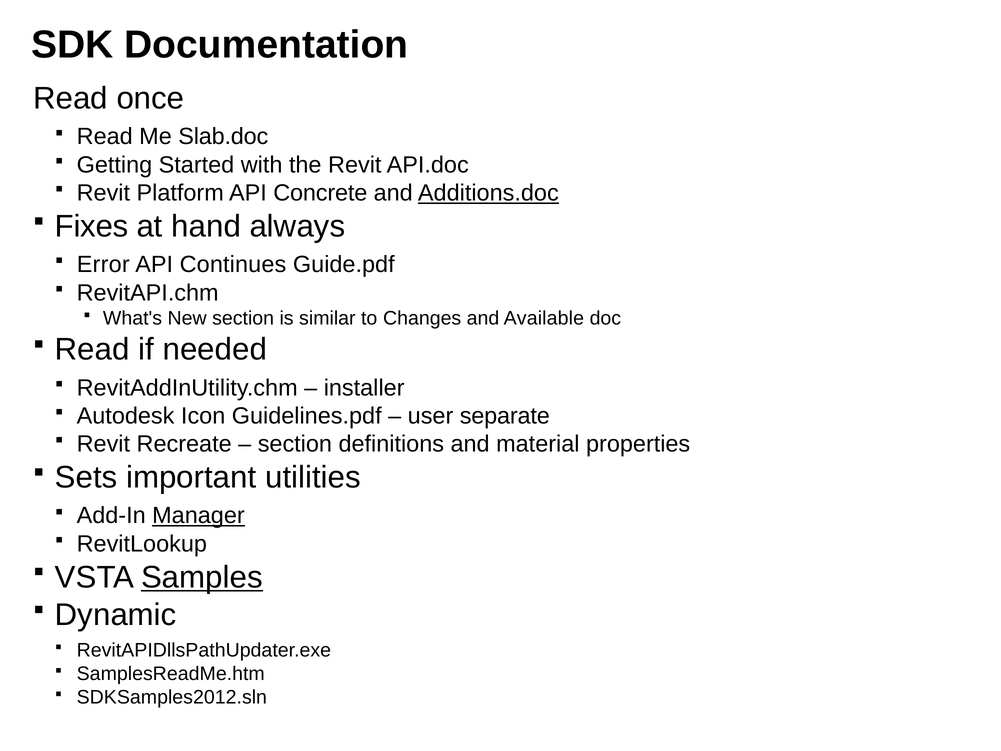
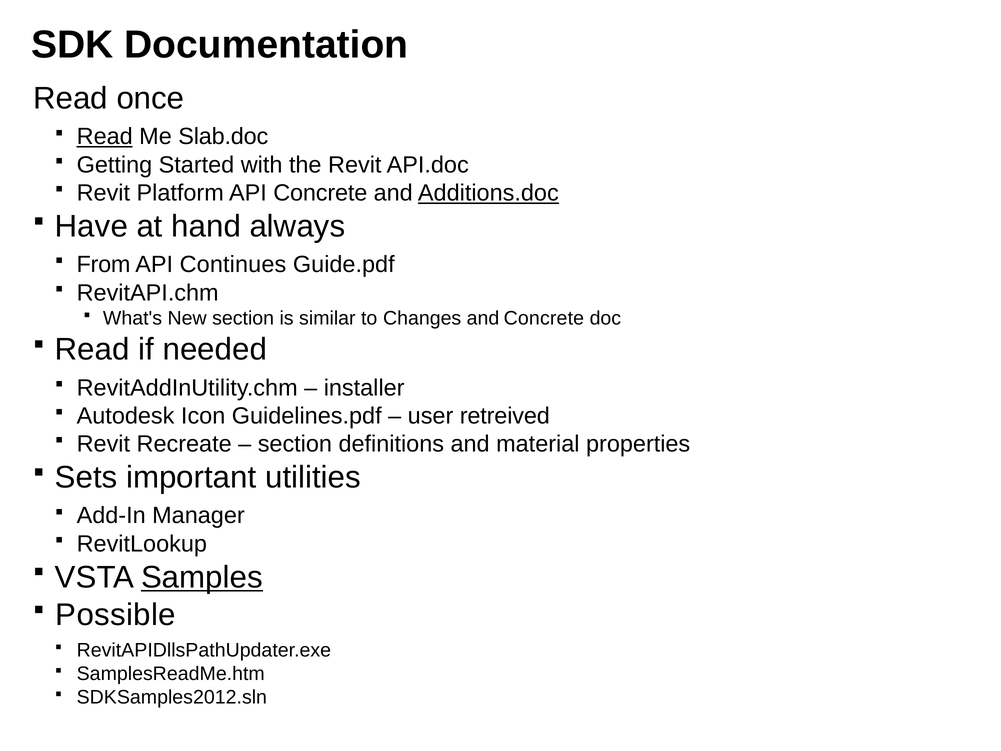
Read underline: none -> present (105, 137)
Fixes: Fixes -> Have (91, 226)
Error: Error -> From (104, 264)
and Available: Available -> Concrete (544, 318)
separate: separate -> retreived (505, 416)
Manager underline: present -> none (198, 515)
Dynamic: Dynamic -> Possible (116, 614)
